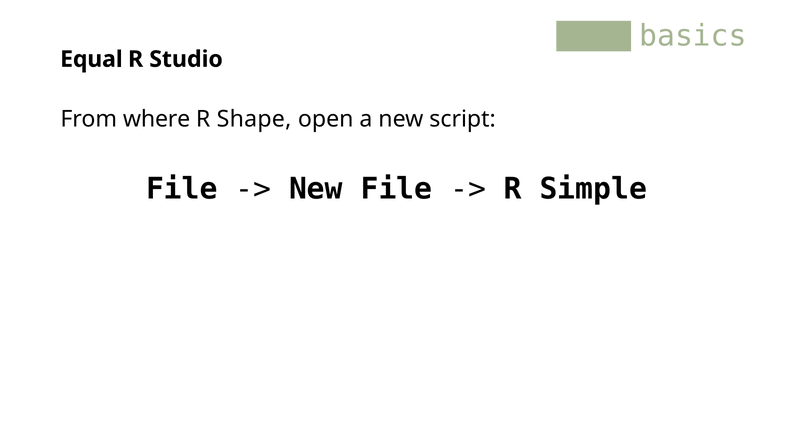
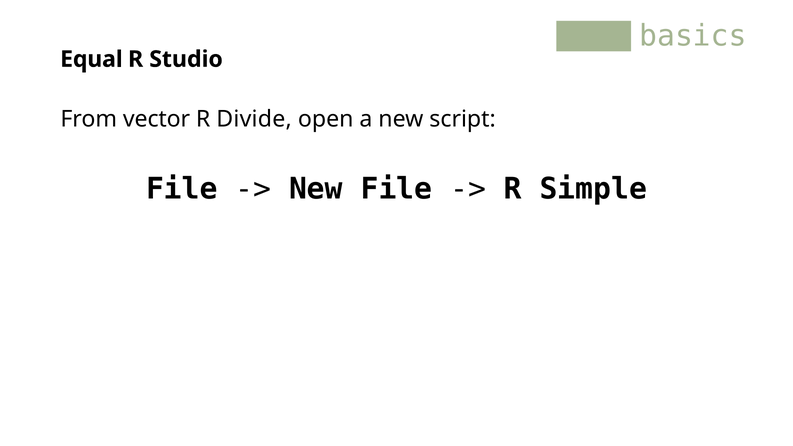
where: where -> vector (157, 119)
Shape: Shape -> Divide (254, 119)
